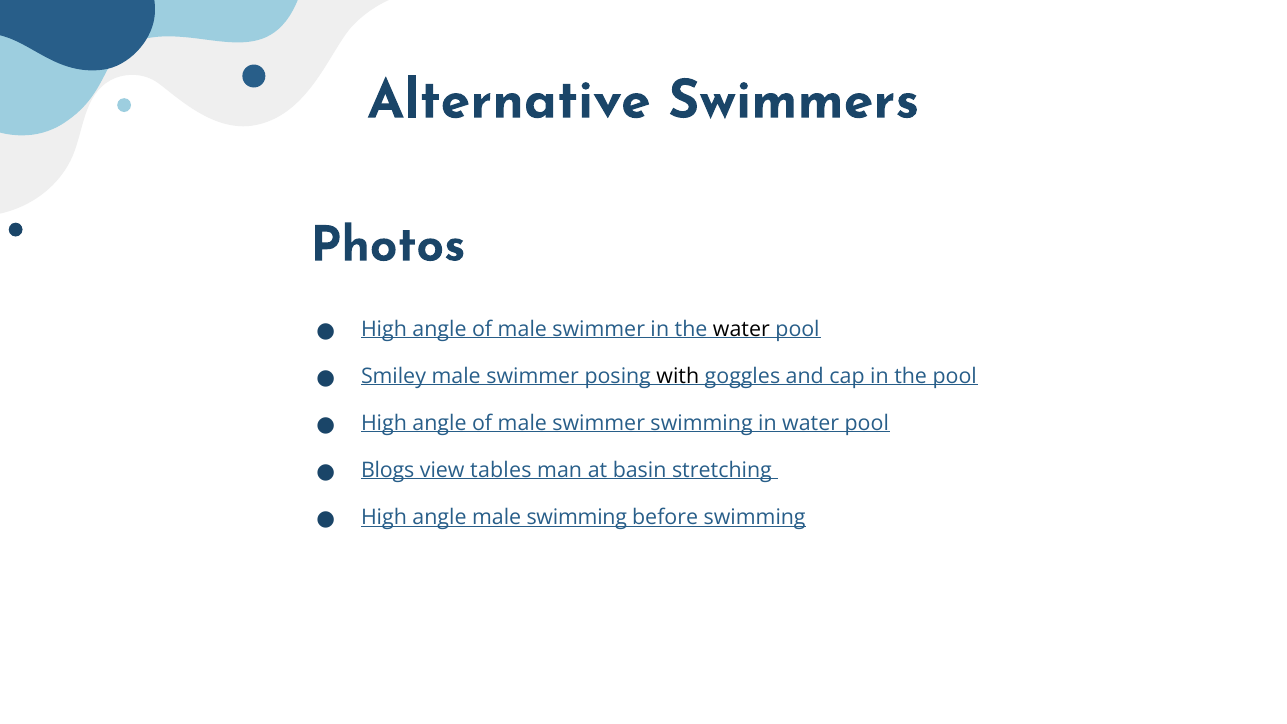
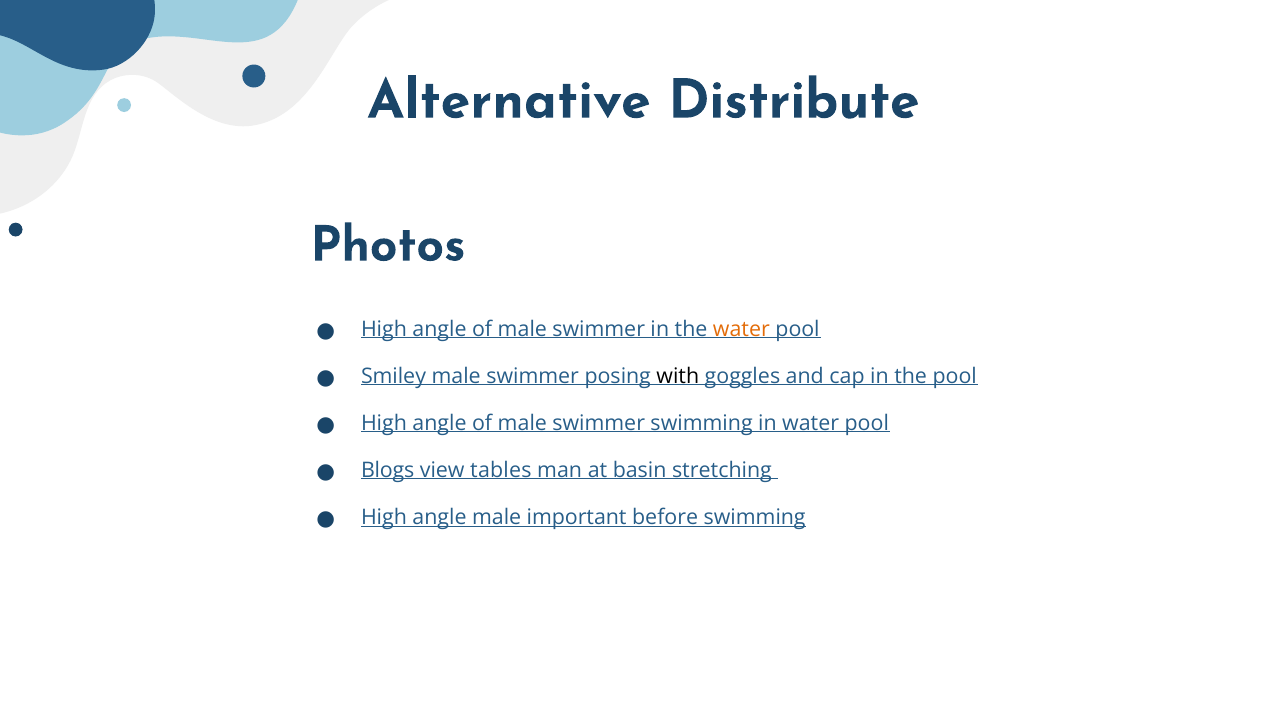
Swimmers: Swimmers -> Distribute (794, 100)
water colour: black -> orange (741, 329)
male swimming: swimming -> important (577, 517)
